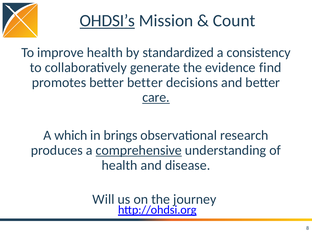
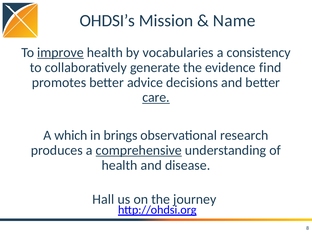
OHDSI’s underline: present -> none (107, 21)
Count: Count -> Name (234, 21)
improve underline: none -> present (61, 52)
standardized: standardized -> vocabularies (178, 52)
better better: better -> advice (145, 82)
Will: Will -> Hall (103, 199)
